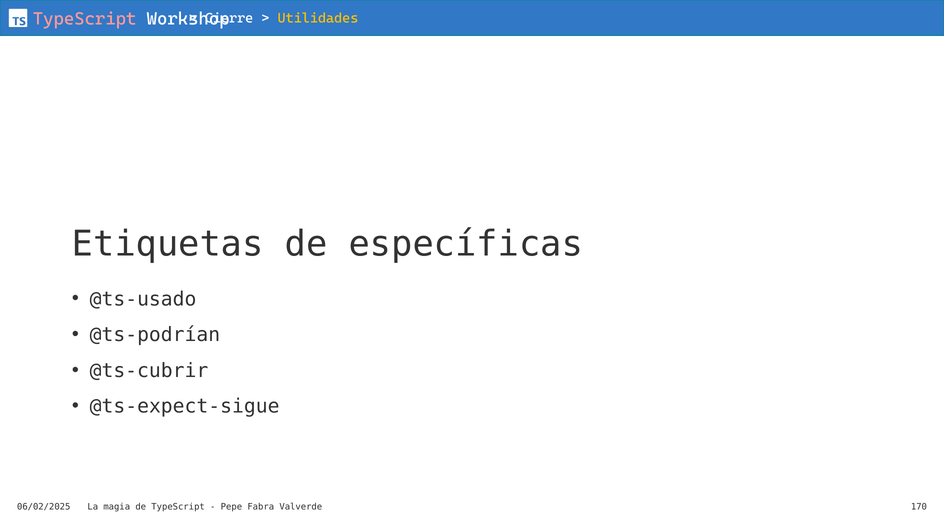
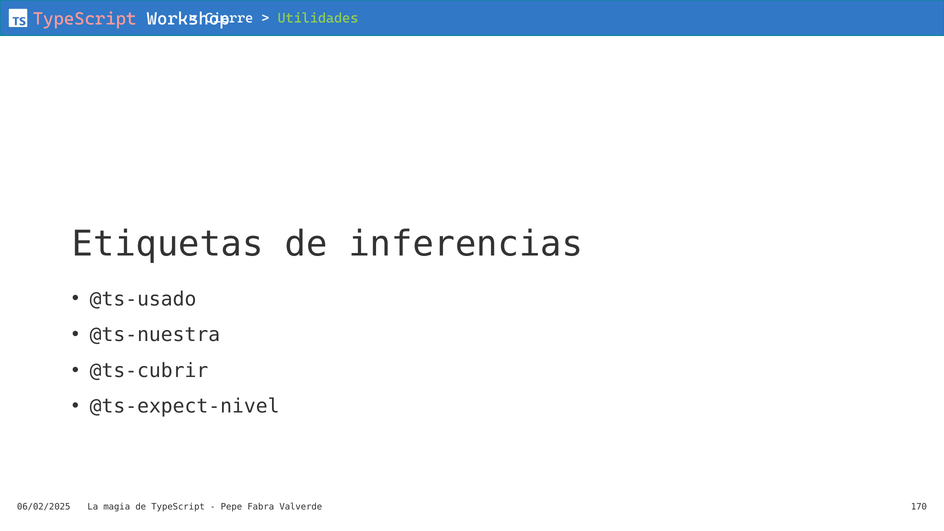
Utilidades colour: yellow -> light green (318, 18)
específicas: específicas -> inferencias (466, 244)
@ts-podrían: @ts-podrían -> @ts-nuestra (155, 335)
@ts-expect-sigue: @ts-expect-sigue -> @ts-expect-nivel (185, 406)
